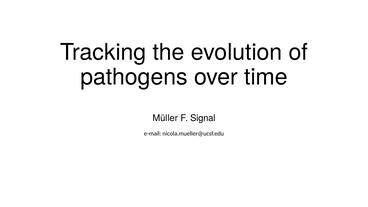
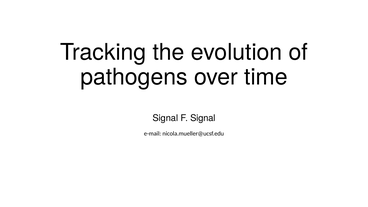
Müller: Müller -> Signal (165, 118)
